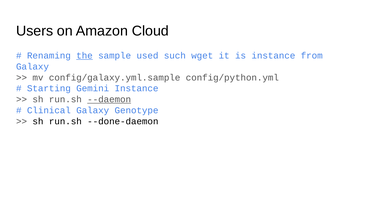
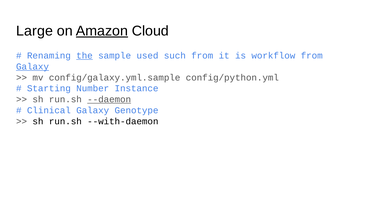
Users: Users -> Large (35, 31)
Amazon underline: none -> present (102, 31)
such wget: wget -> from (202, 56)
is instance: instance -> workflow (273, 56)
Galaxy underline: none -> present (32, 67)
Gemini: Gemini -> Number (93, 89)
--done-daemon: --done-daemon -> --with-daemon (123, 121)
